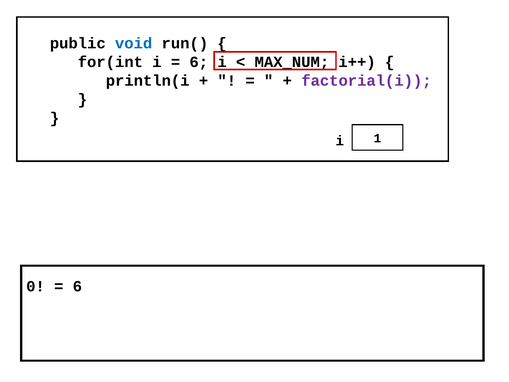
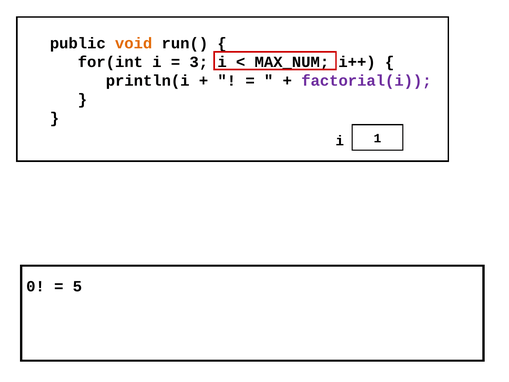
void colour: blue -> orange (134, 43)
6: 6 -> 3 (199, 62)
6: 6 -> 5 (77, 286)
